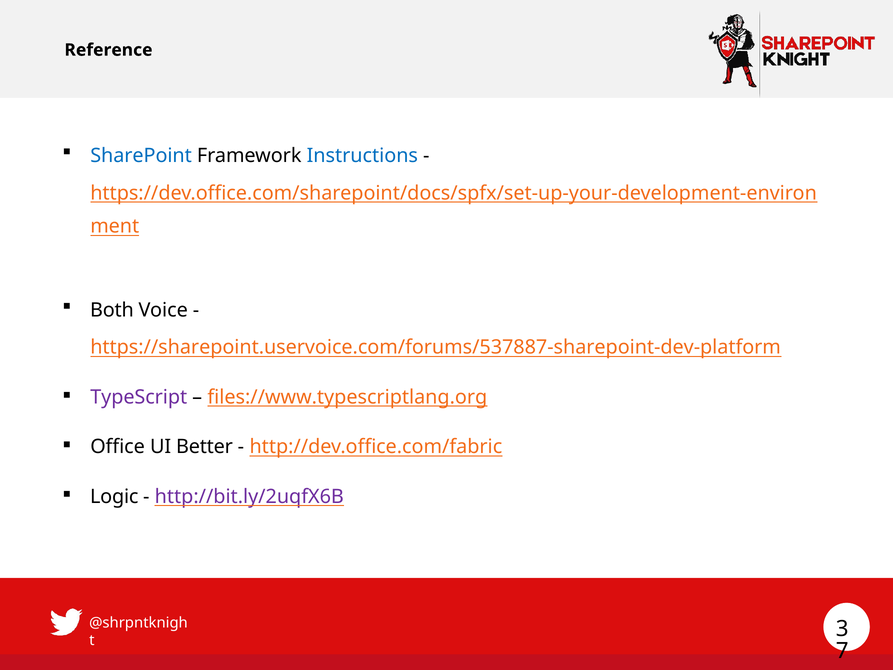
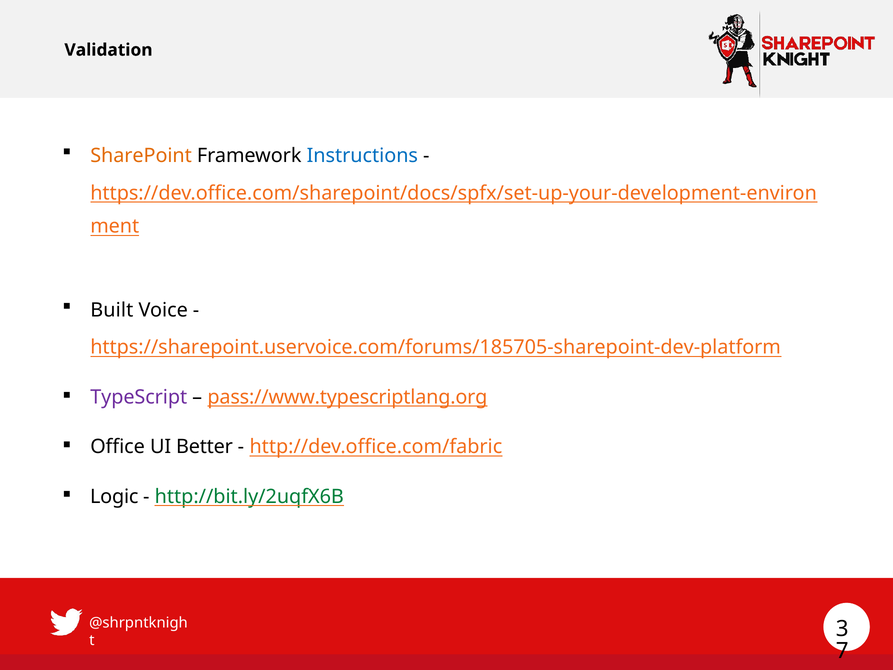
Reference: Reference -> Validation (109, 50)
SharePoint colour: blue -> orange (141, 156)
Both: Both -> Built (112, 310)
https://sharepoint.uservoice.com/forums/537887-sharepoint-dev-platform: https://sharepoint.uservoice.com/forums/537887-sharepoint-dev-platform -> https://sharepoint.uservoice.com/forums/185705-sharepoint-dev-platform (436, 347)
files://www.typescriptlang.org: files://www.typescriptlang.org -> pass://www.typescriptlang.org (347, 397)
http://bit.ly/2uqfX6B colour: purple -> green (249, 496)
